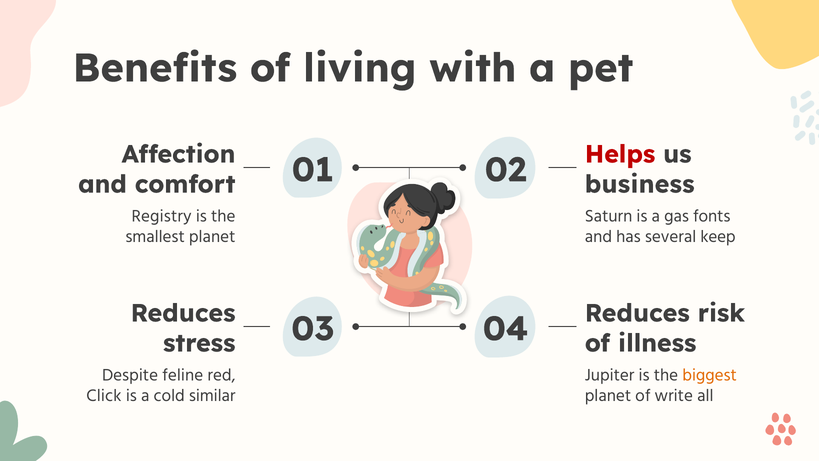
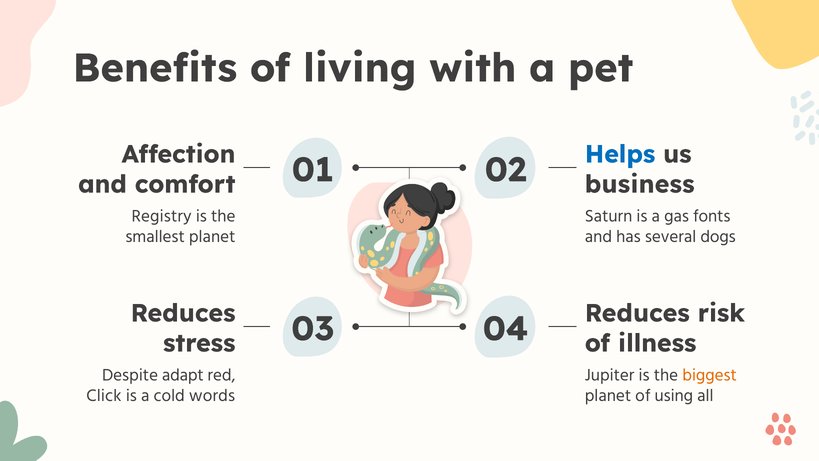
Helps colour: red -> blue (620, 154)
keep: keep -> dogs (718, 236)
feline: feline -> adapt (183, 375)
similar: similar -> words (212, 395)
write: write -> using (674, 395)
